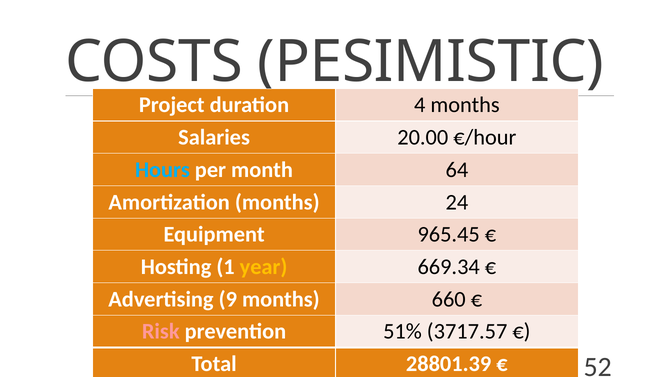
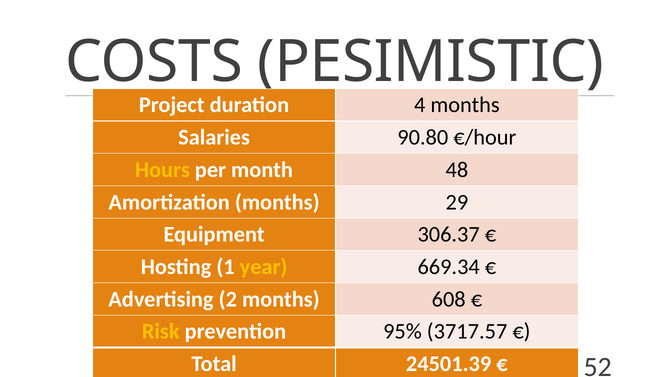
20.00: 20.00 -> 90.80 (423, 138)
Hours colour: light blue -> yellow (162, 170)
64: 64 -> 48 (457, 170)
24: 24 -> 29 (457, 202)
965.45: 965.45 -> 306.37 (449, 235)
9: 9 -> 2 (228, 300)
660: 660 -> 608 (449, 300)
Risk colour: pink -> yellow (161, 332)
51%: 51% -> 95% (402, 332)
28801.39: 28801.39 -> 24501.39 (449, 364)
